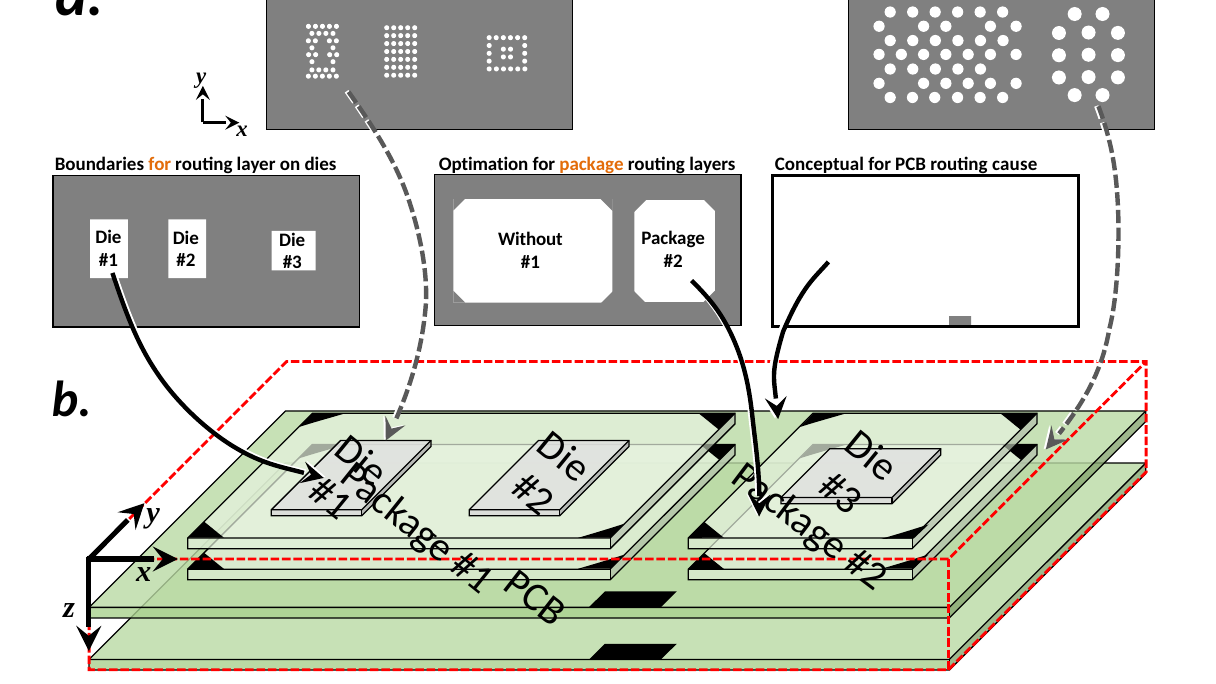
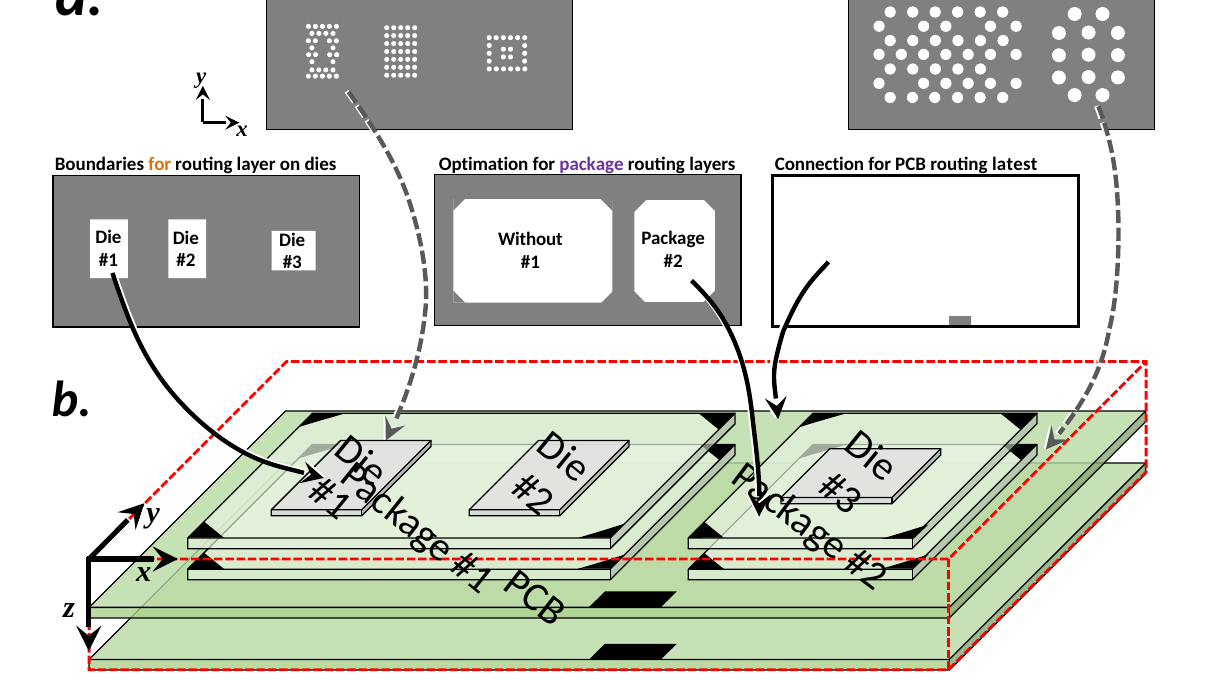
package colour: orange -> purple (591, 164)
Conceptual: Conceptual -> Connection (819, 164)
cause: cause -> latest (1015, 164)
